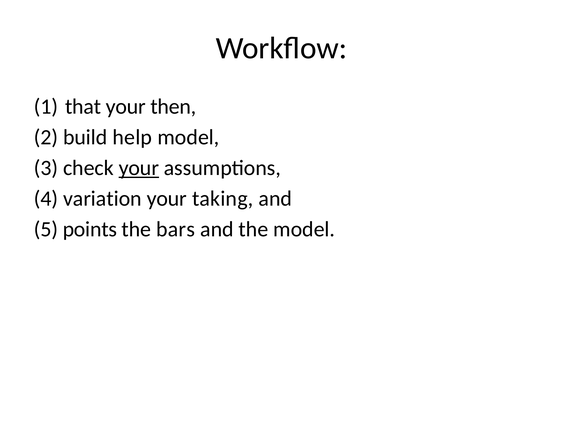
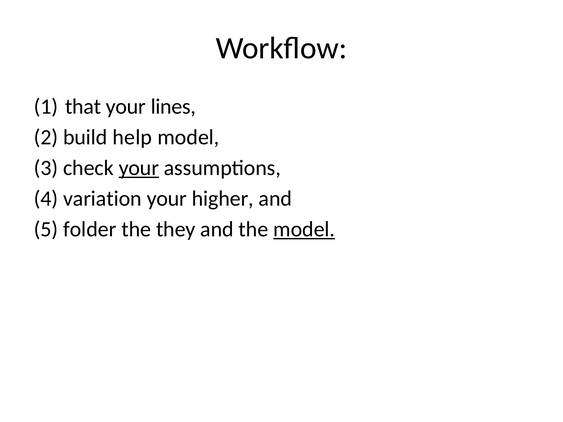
then: then -> lines (173, 107)
taking: taking -> higher (223, 199)
points: points -> folder (90, 229)
bars: bars -> they (176, 229)
model underline: none -> present (304, 229)
